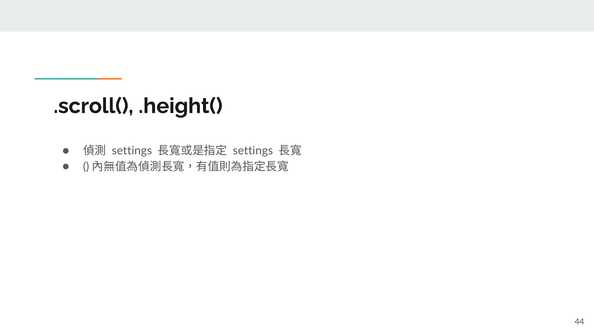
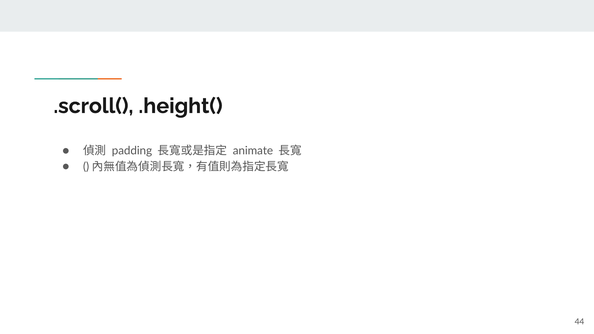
settings: settings -> padding (132, 151)
settings: settings -> animate (253, 151)
